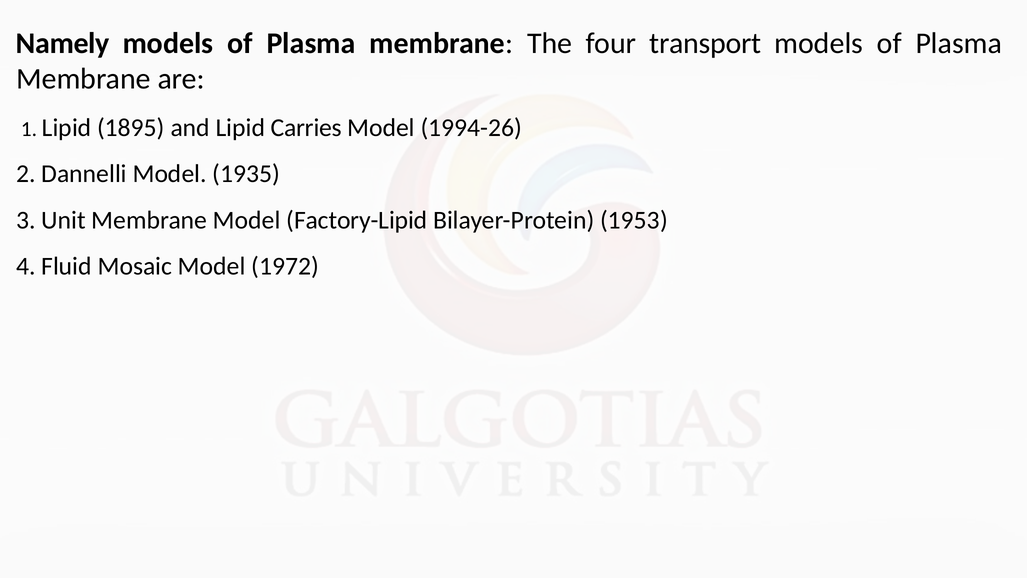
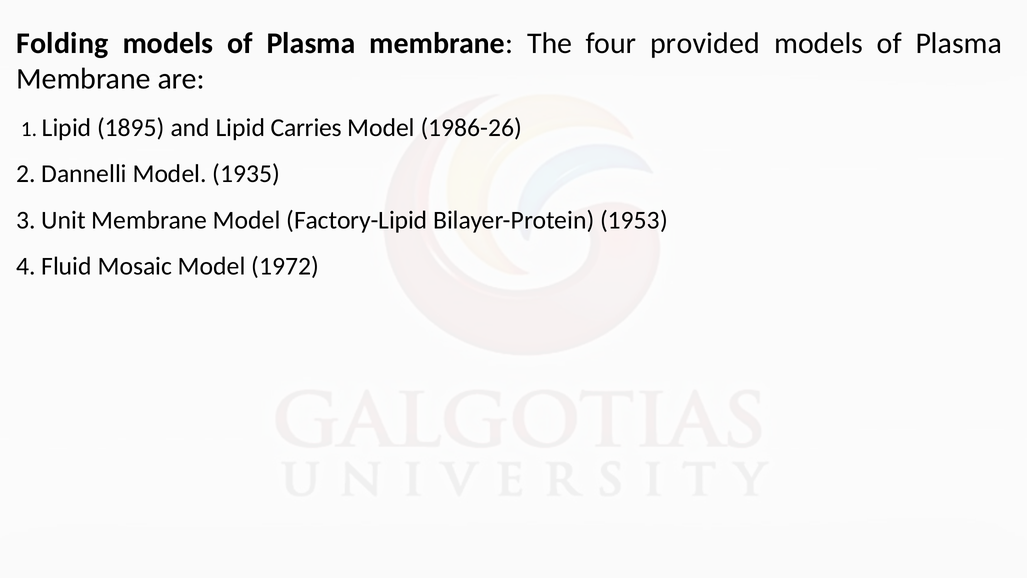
Namely: Namely -> Folding (62, 43)
transport: transport -> provided (705, 43)
1994-26: 1994-26 -> 1986-26 (471, 128)
